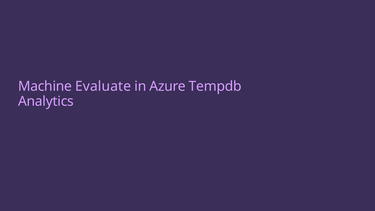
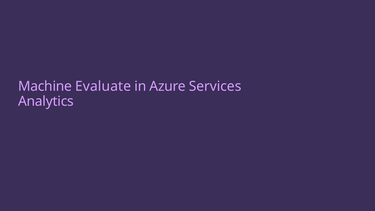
Tempdb: Tempdb -> Services (215, 86)
